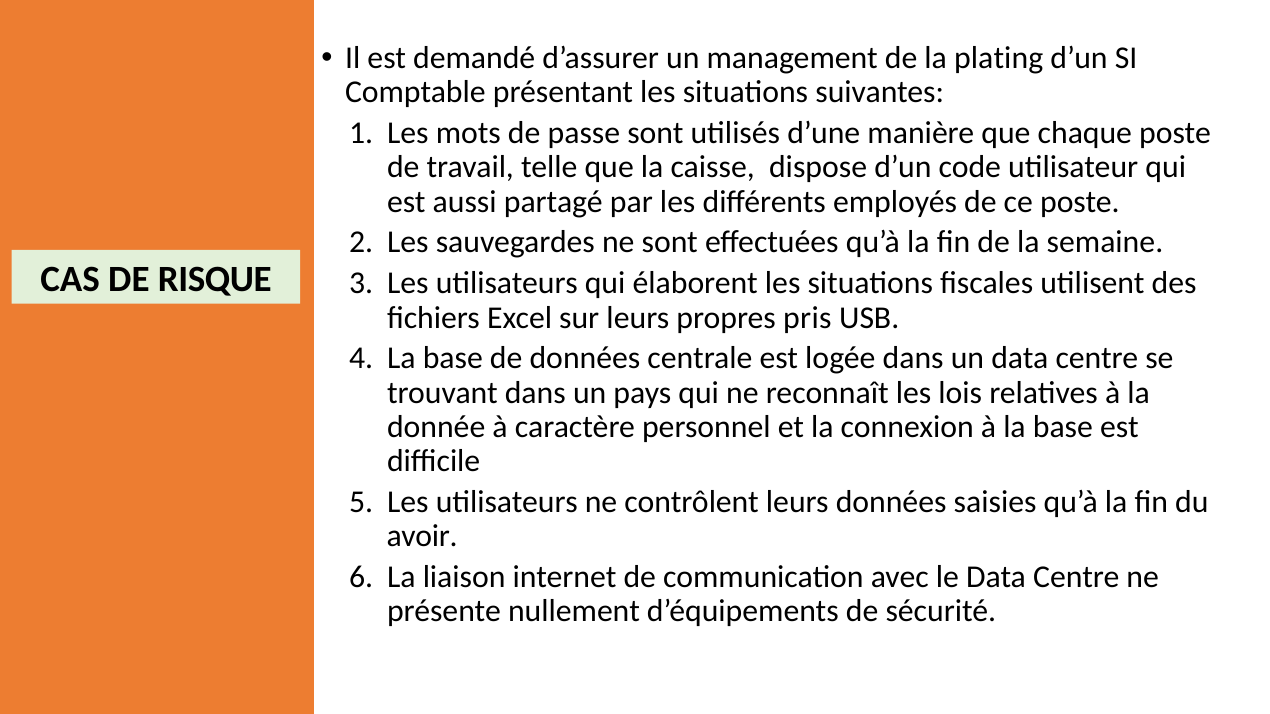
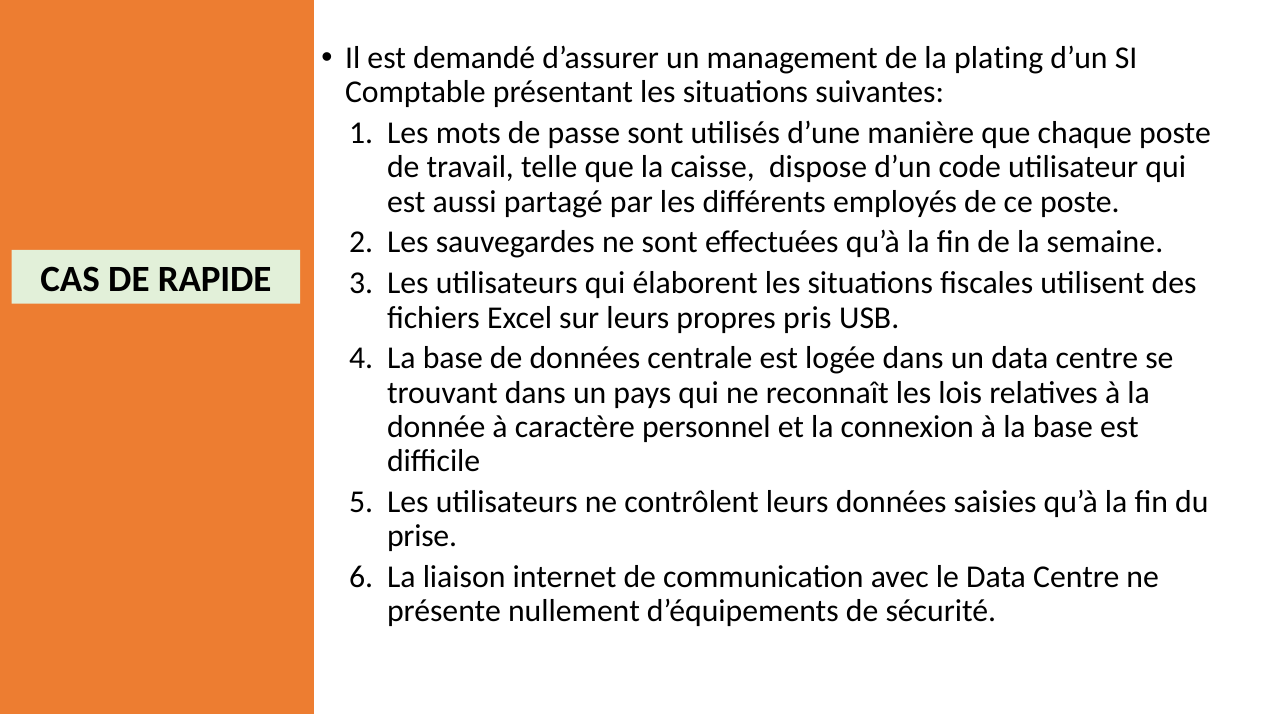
RISQUE: RISQUE -> RAPIDE (215, 280)
avoir: avoir -> prise (422, 537)
